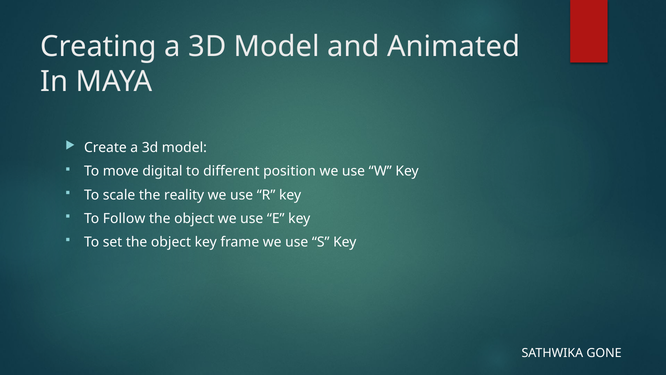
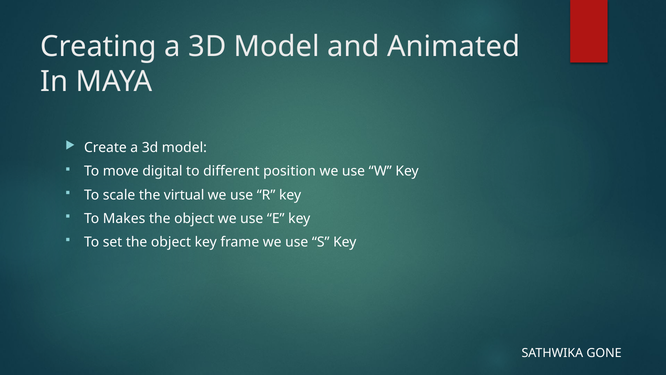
reality: reality -> virtual (184, 195)
Follow: Follow -> Makes (124, 218)
